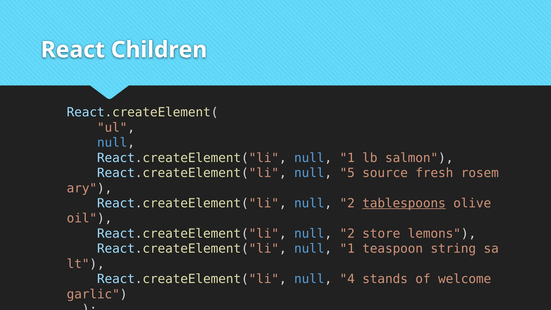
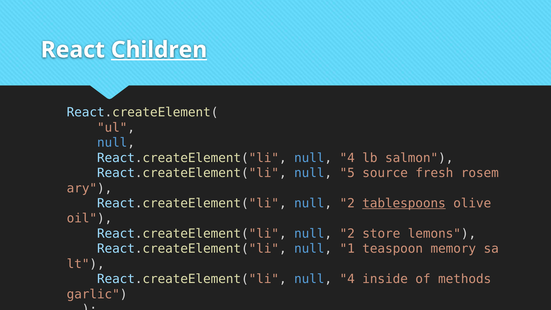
Children underline: none -> present (159, 50)
1: 1 -> 4 (347, 158)
string: string -> memory (453, 249)
stands: stands -> inside (385, 279)
welcome: welcome -> methods (465, 279)
